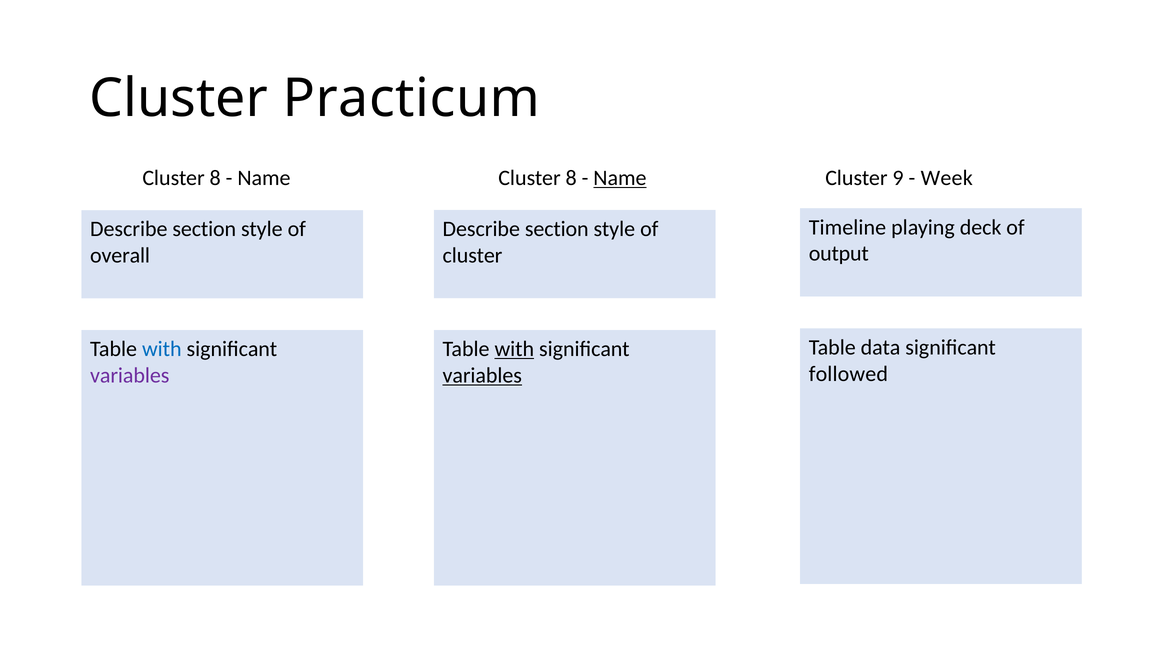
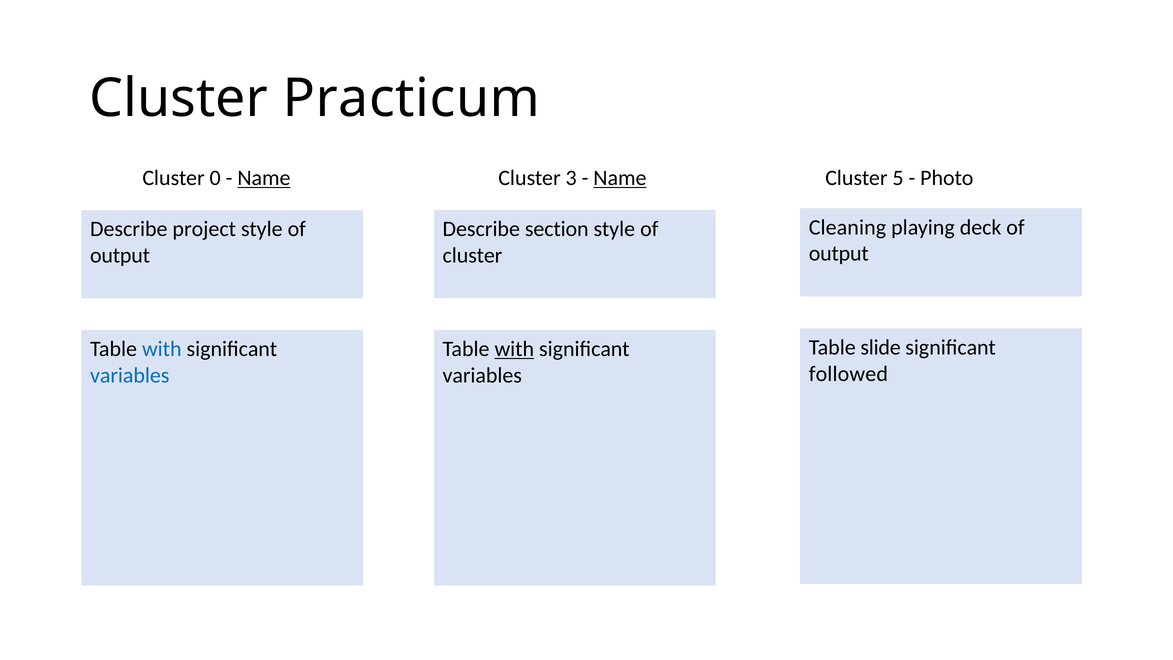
8: 8 -> 0 (215, 178)
Name underline: none -> present (264, 178)
8: 8 -> 3 (571, 178)
9: 9 -> 5 (898, 178)
Week: Week -> Photo (947, 178)
Timeline: Timeline -> Cleaning (847, 227)
section: section -> project (204, 229)
overall: overall -> output (120, 256)
data: data -> slide (881, 347)
variables colour: purple -> blue (130, 375)
variables underline: present -> none (482, 375)
